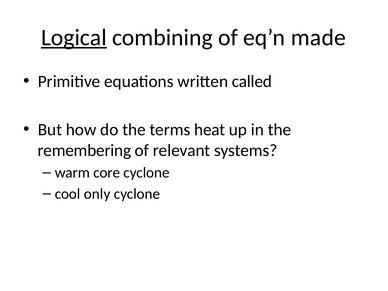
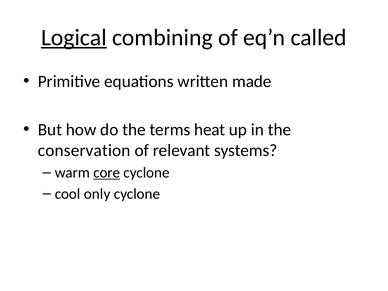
made: made -> called (319, 38)
called: called -> made (252, 81)
remembering: remembering -> conservation (84, 150)
core underline: none -> present (107, 173)
